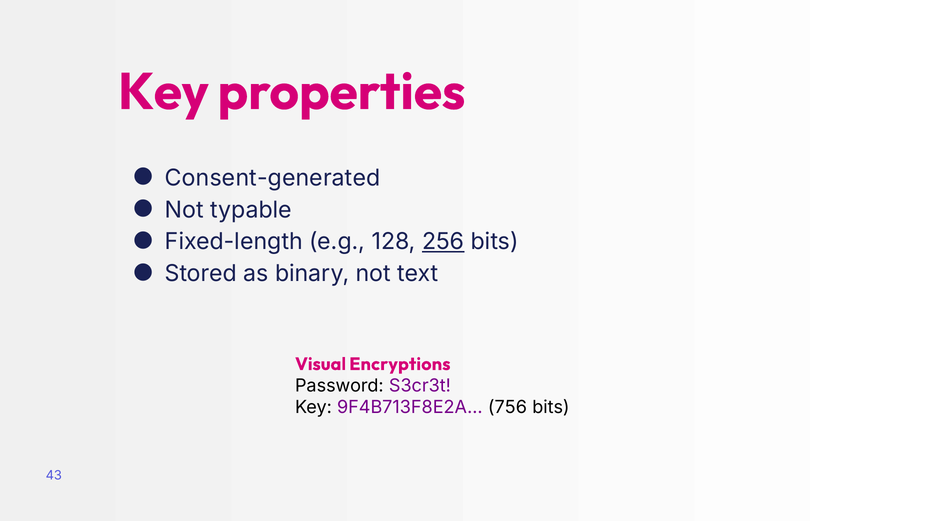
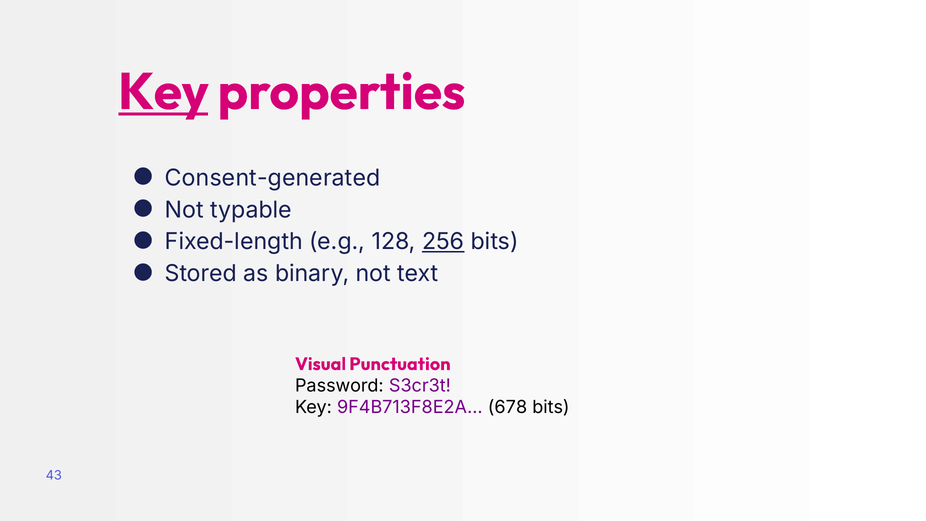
Key underline: none -> present (163, 92)
Encryptions: Encryptions -> Punctuation (400, 364)
756: 756 -> 678 (507, 407)
